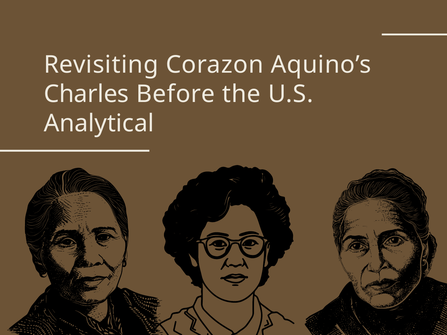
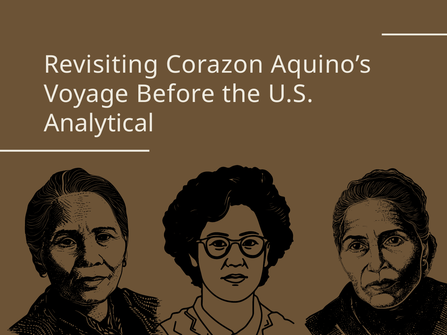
Charles: Charles -> Voyage (86, 94)
